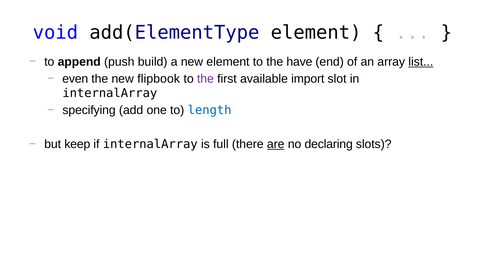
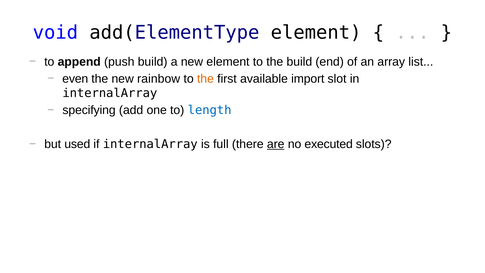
the have: have -> build (299, 62)
list underline: present -> none (421, 62)
flipbook: flipbook -> rainbow (159, 79)
the colour: purple -> orange (205, 79)
keep: keep -> used (77, 144)
declaring: declaring -> executed (329, 144)
